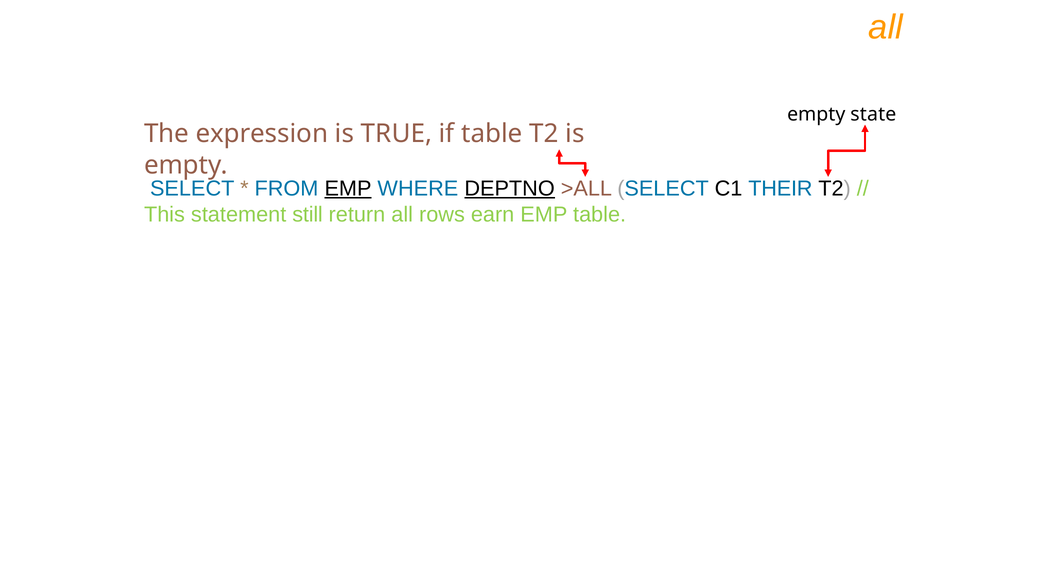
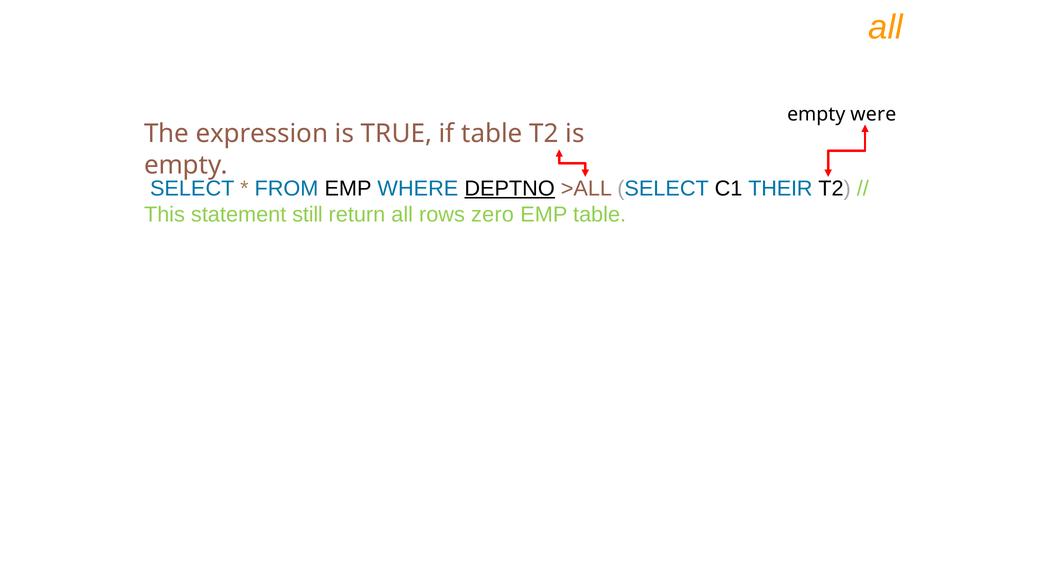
state: state -> were (873, 114)
EMP underline: present -> none (348, 189)
earn: earn -> zero (492, 215)
